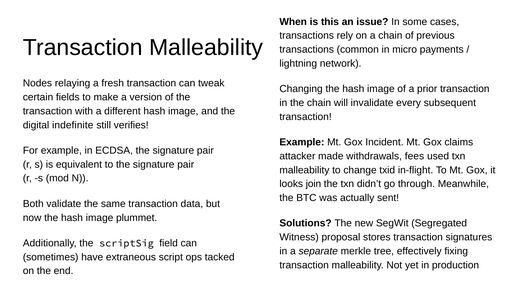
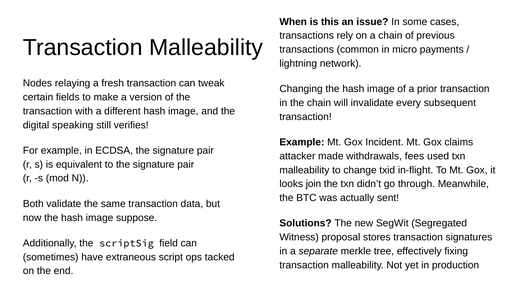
indefinite: indefinite -> speaking (73, 125)
plummet: plummet -> suppose (137, 218)
